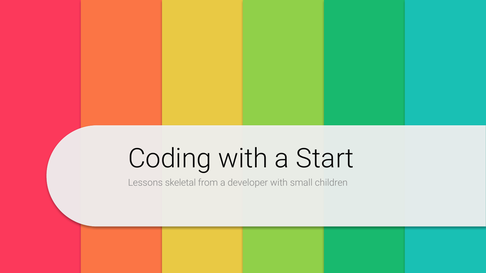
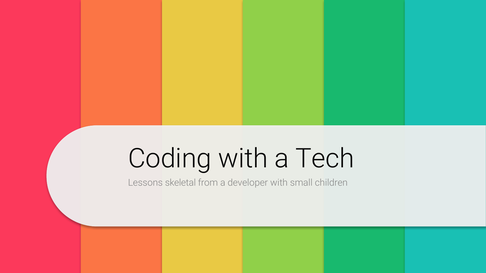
Start: Start -> Tech (325, 159)
